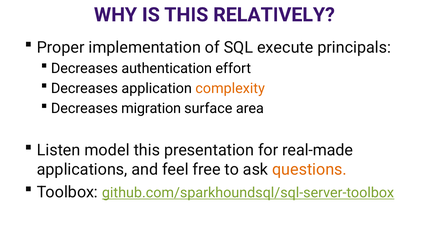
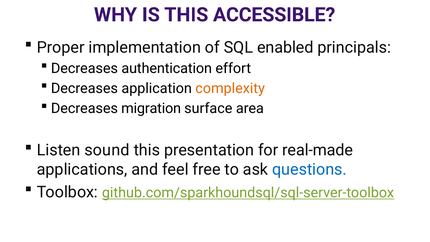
RELATIVELY: RELATIVELY -> ACCESSIBLE (274, 15)
execute: execute -> enabled (285, 47)
model: model -> sound (107, 150)
questions colour: orange -> blue (310, 170)
